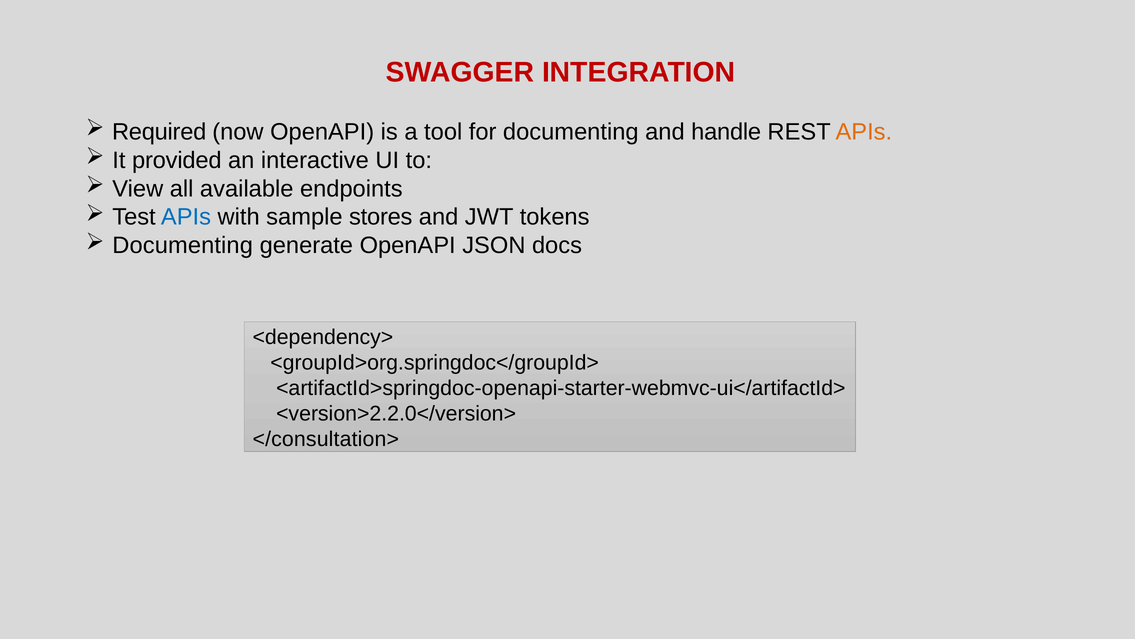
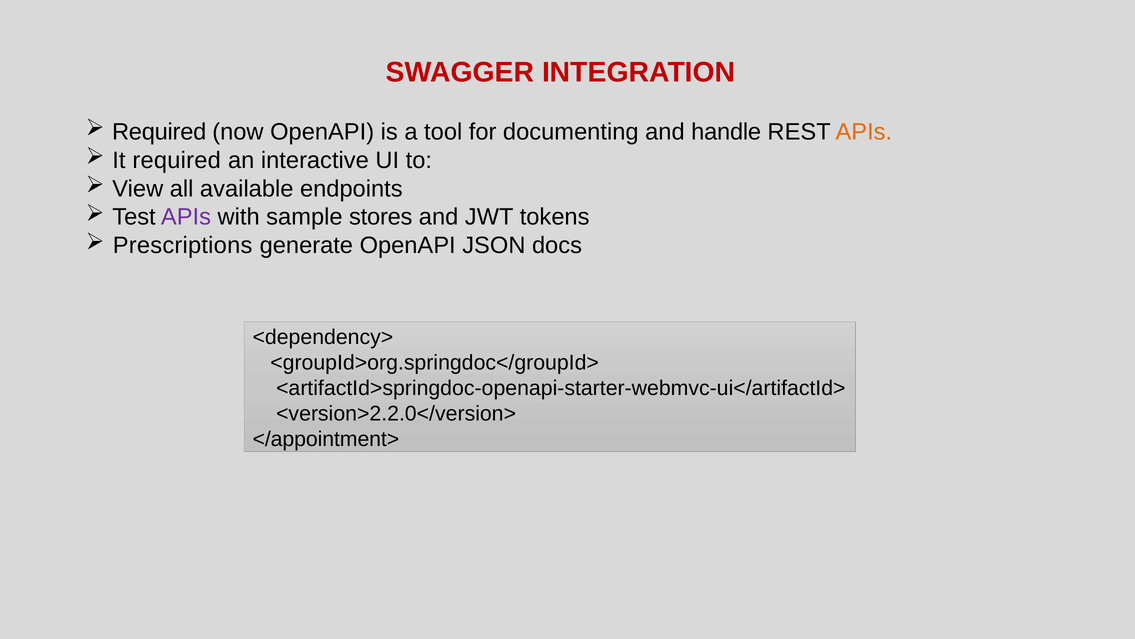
It provided: provided -> required (177, 160)
APIs colour: blue -> purple (186, 217)
Documenting: Documenting -> Prescriptions (183, 245)
</consultation>: </consultation> -> </appointment> (326, 439)
